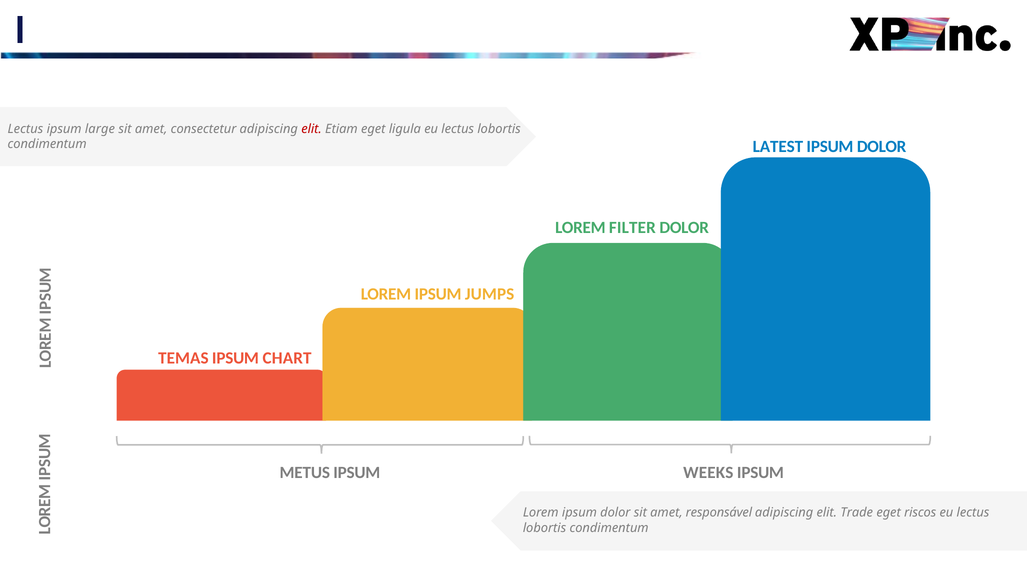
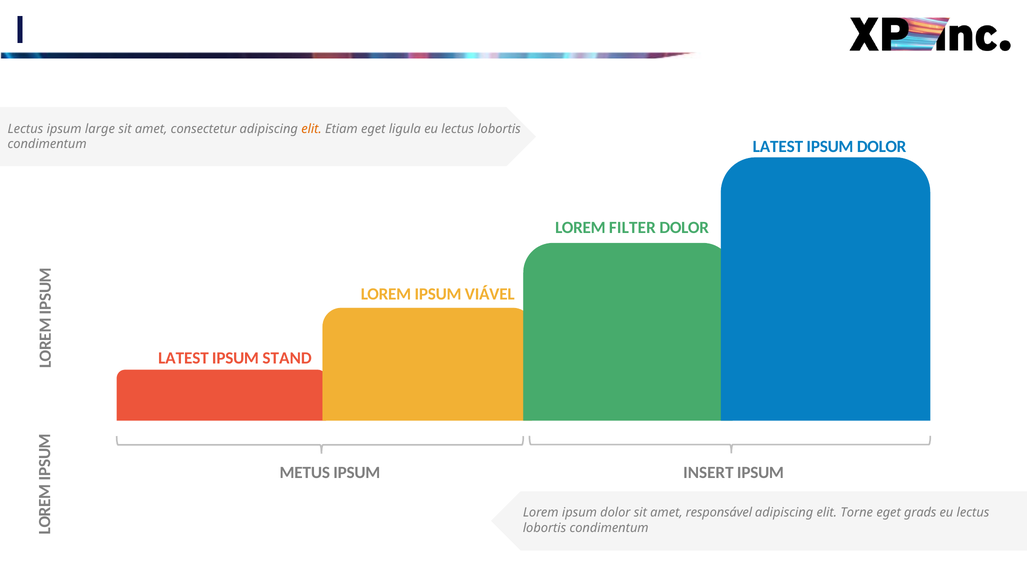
elit colour: red -> orange (312, 129)
JUMPS: JUMPS -> VIÁVEL (490, 294)
TEMAS: TEMAS -> LATEST (183, 358)
CHART: CHART -> STAND (287, 358)
WEEKS: WEEKS -> INSERT (708, 472)
Trade: Trade -> Torne (857, 512)
riscos: riscos -> grads (920, 512)
